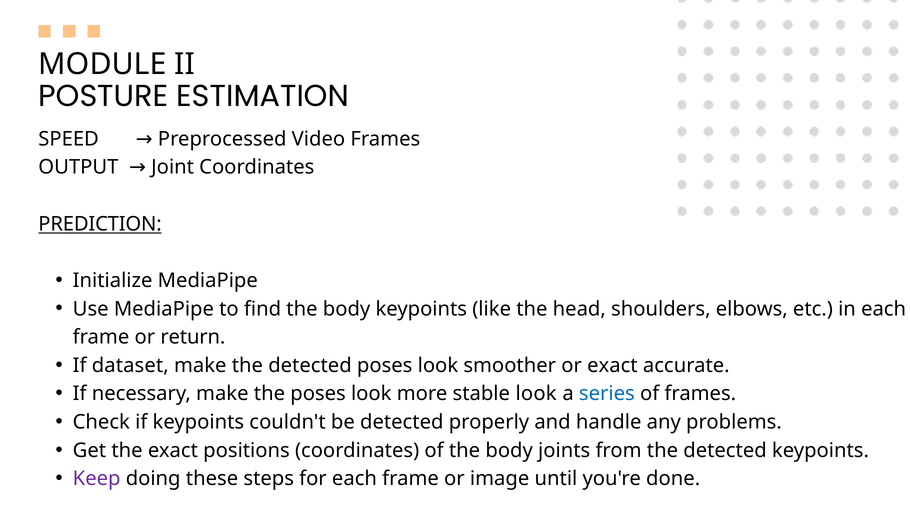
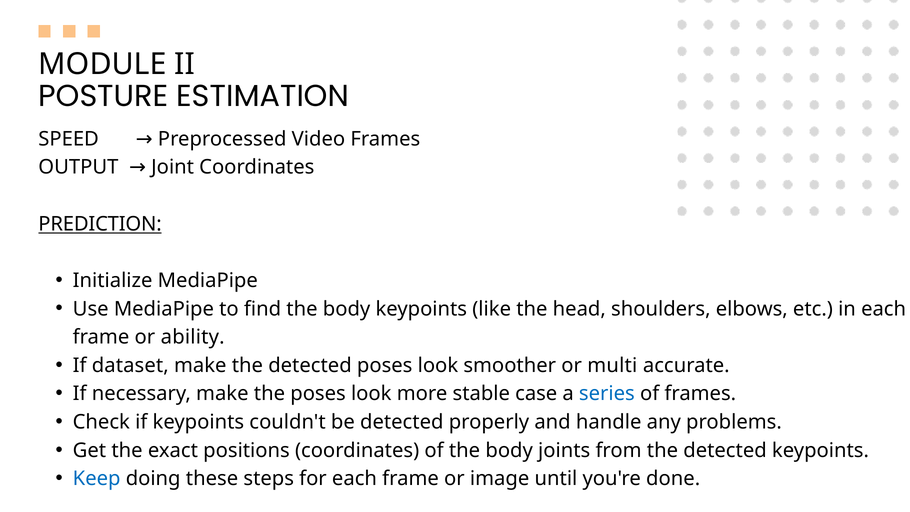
return: return -> ability (193, 337)
or exact: exact -> multi (612, 365)
stable look: look -> case (536, 394)
Keep colour: purple -> blue (97, 479)
